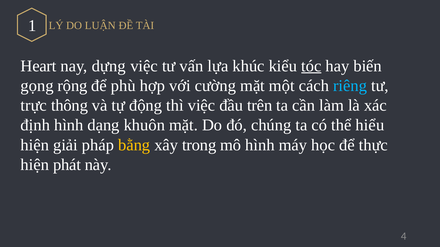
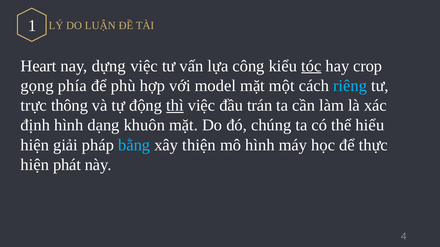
khúc: khúc -> công (249, 66)
biến: biến -> crop (368, 66)
rộng: rộng -> phía (72, 86)
cường: cường -> model (215, 86)
thì underline: none -> present (175, 106)
trên: trên -> trán (260, 106)
bằng colour: yellow -> light blue (134, 145)
trong: trong -> thiện (199, 145)
